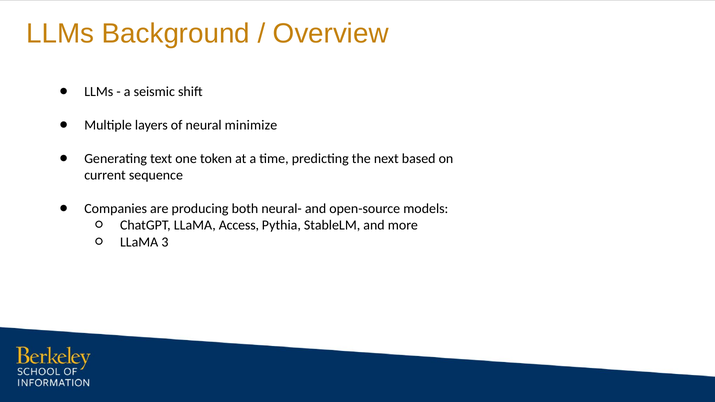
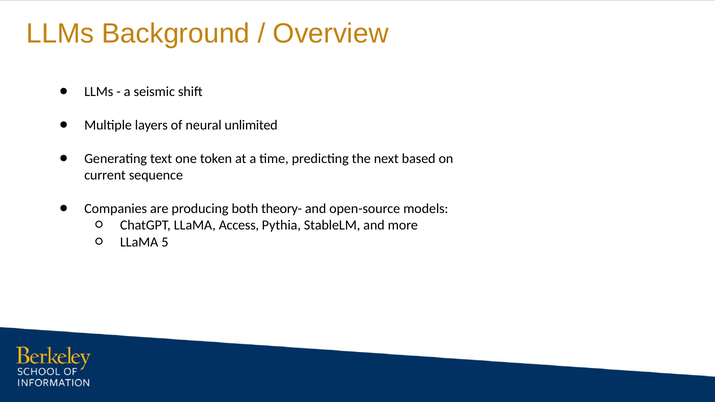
minimize: minimize -> unlimited (251, 125)
neural-: neural- -> theory- (282, 209)
3: 3 -> 5 (165, 242)
